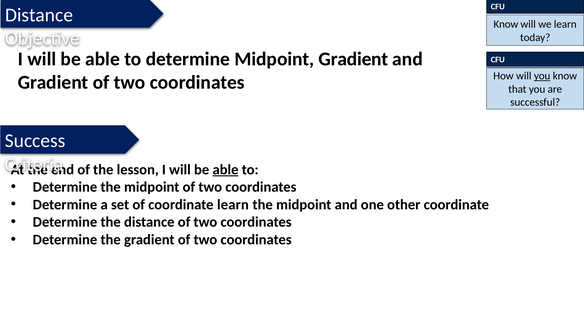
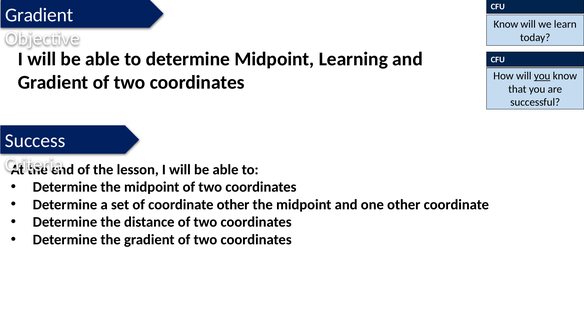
Distance: Distance -> Gradient (39, 15)
Midpoint Gradient: Gradient -> Learning (353, 59)
able underline: present -> none (226, 169)
coordinate learn: learn -> other (233, 204)
